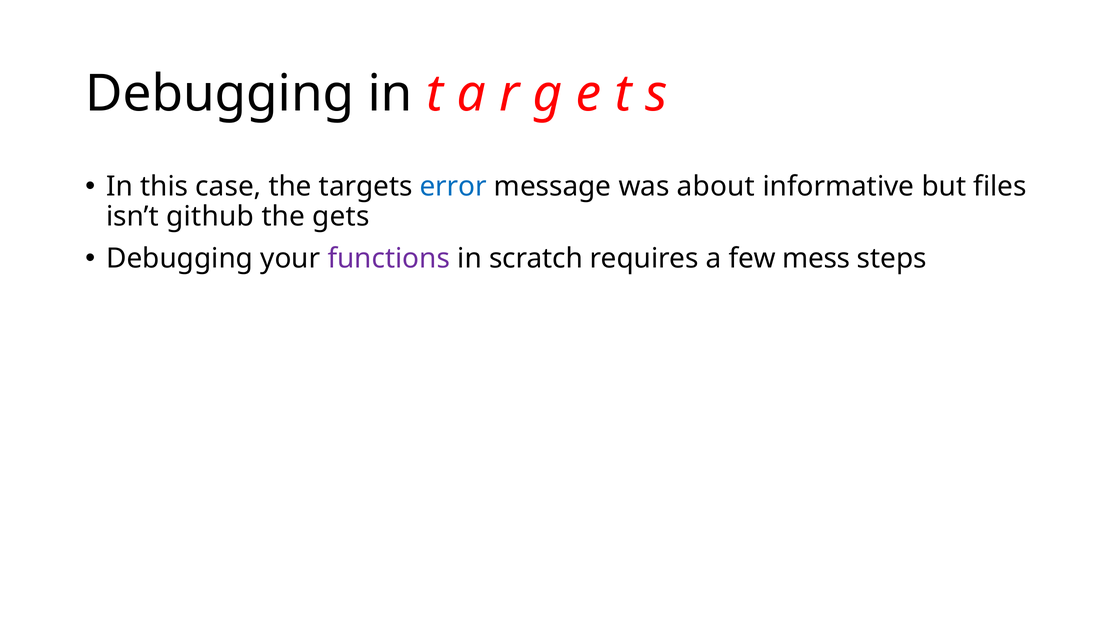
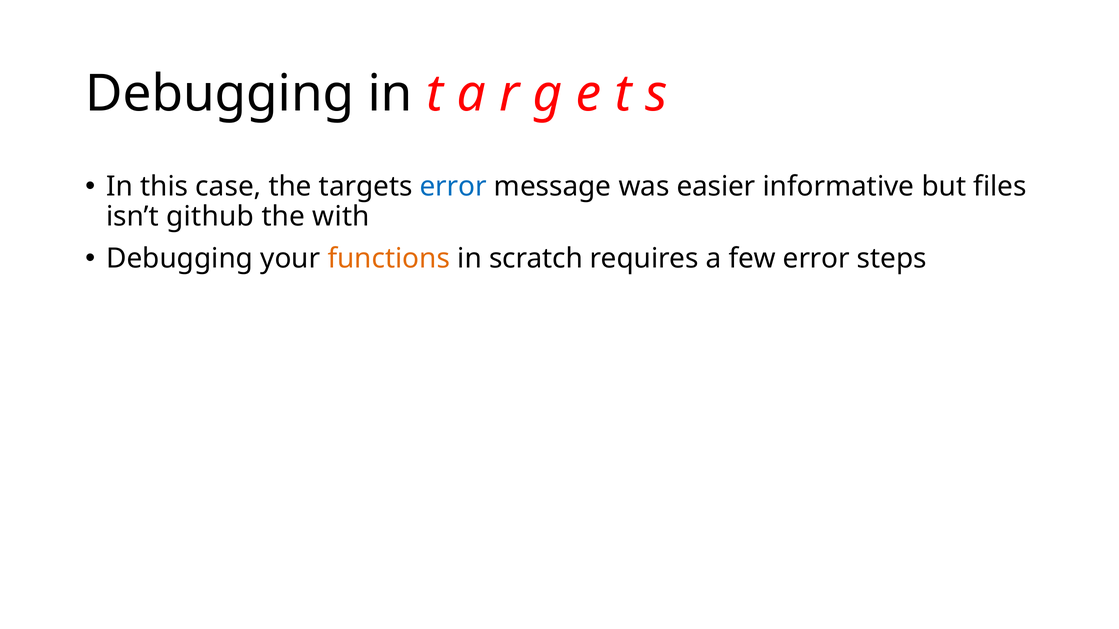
about: about -> easier (716, 187)
gets: gets -> with (341, 217)
functions colour: purple -> orange (389, 259)
few mess: mess -> error (816, 259)
